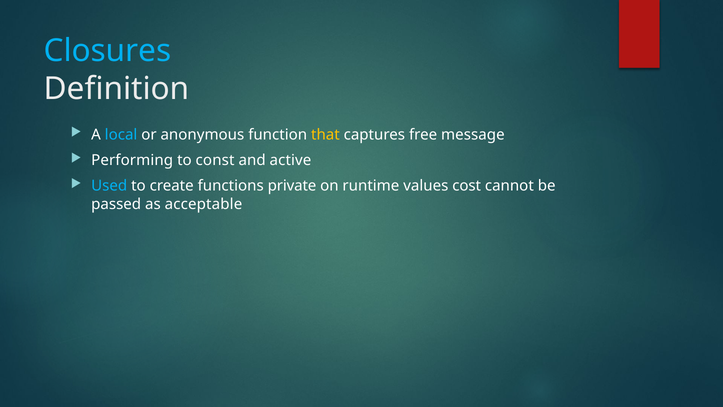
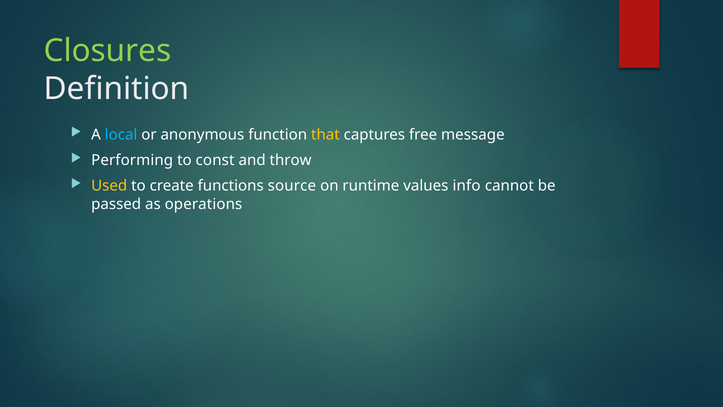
Closures colour: light blue -> light green (107, 51)
active: active -> throw (291, 160)
Used colour: light blue -> yellow (109, 186)
private: private -> source (292, 186)
cost: cost -> info (467, 186)
acceptable: acceptable -> operations (203, 204)
